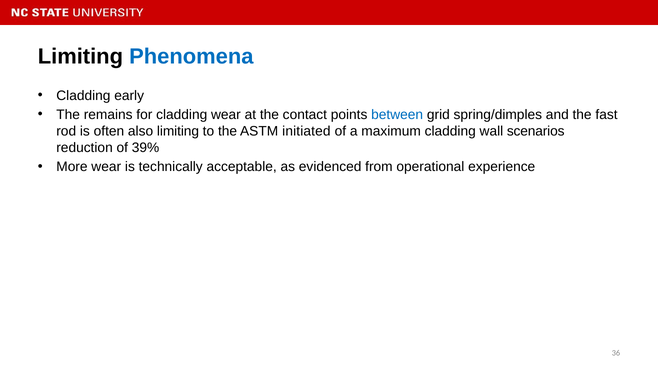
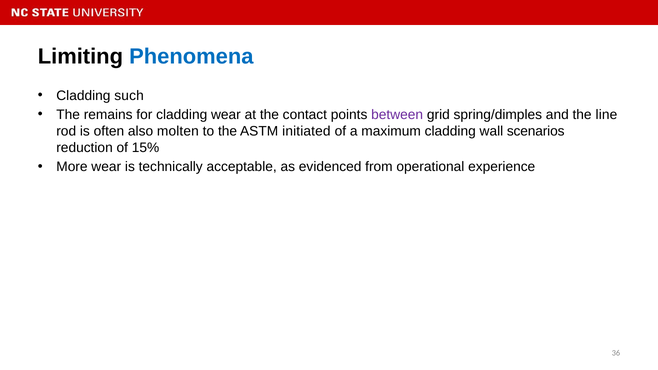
early: early -> such (129, 96)
between colour: blue -> purple (397, 115)
fast: fast -> line (606, 115)
also limiting: limiting -> molten (178, 131)
39%: 39% -> 15% (146, 148)
